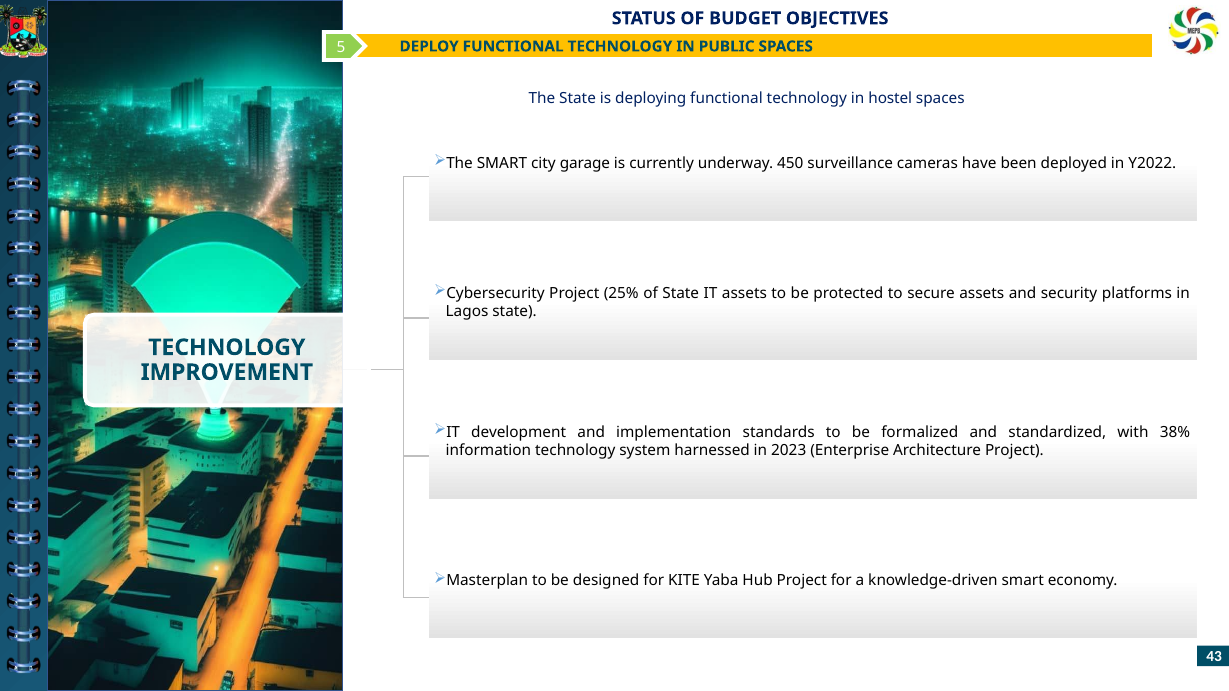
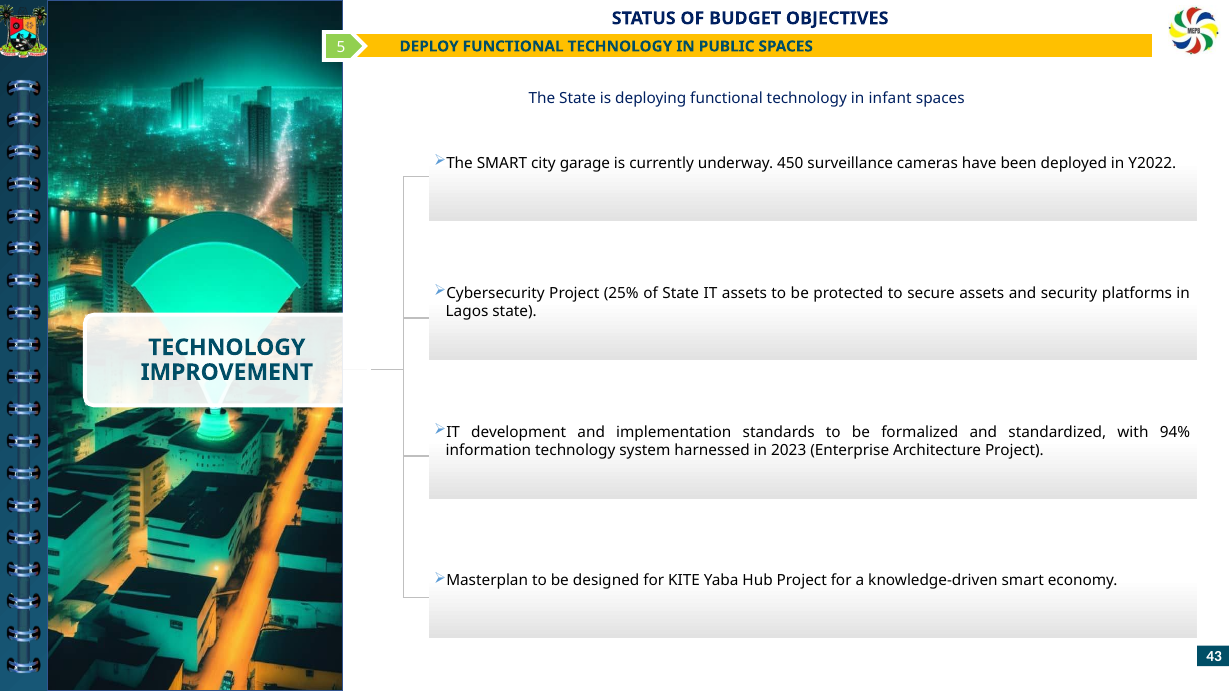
hostel: hostel -> infant (890, 98)
38%: 38% -> 94% (1175, 432)
